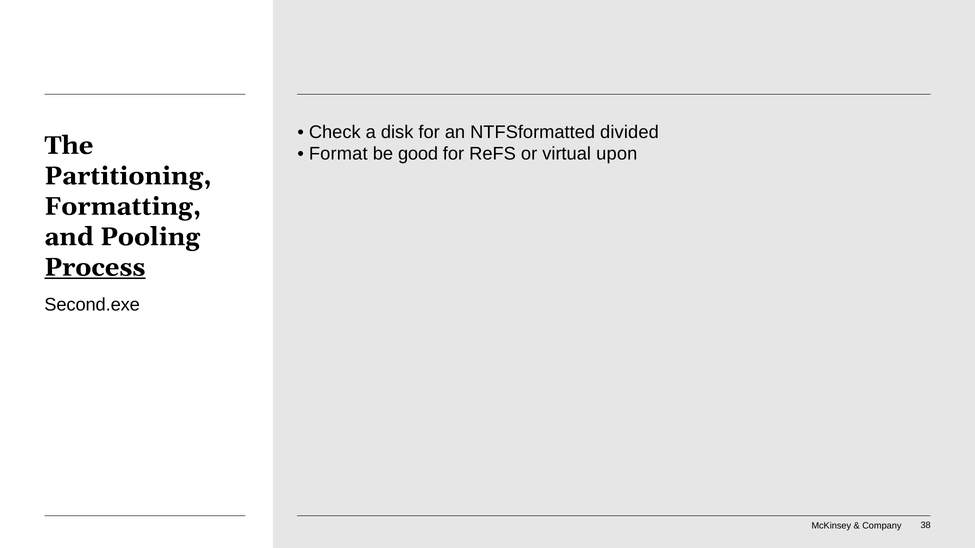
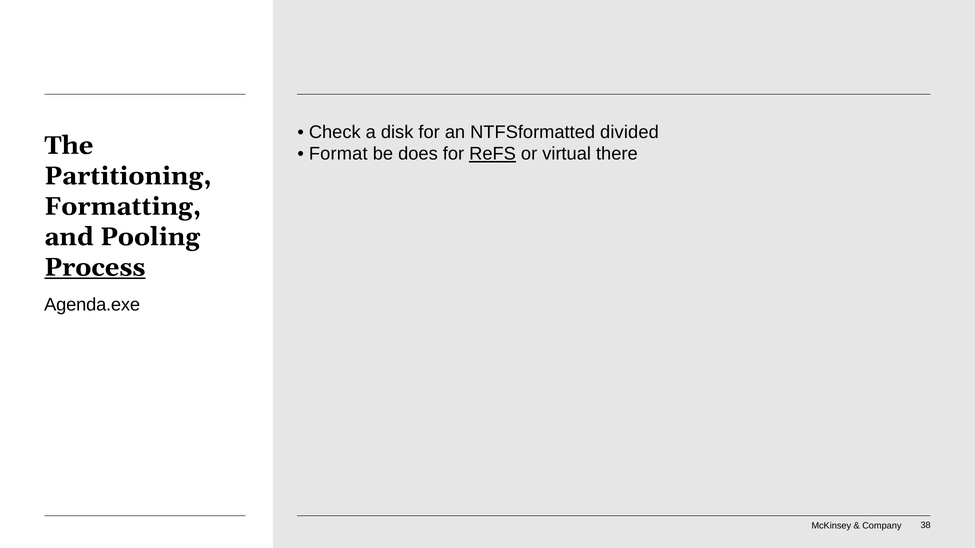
good: good -> does (418, 154)
ReFS underline: none -> present (493, 154)
upon: upon -> there (617, 154)
Second.exe: Second.exe -> Agenda.exe (92, 305)
